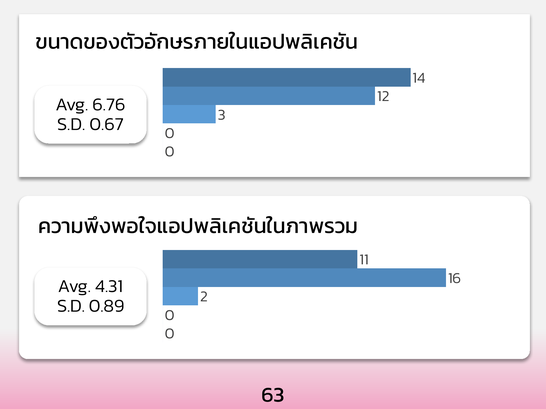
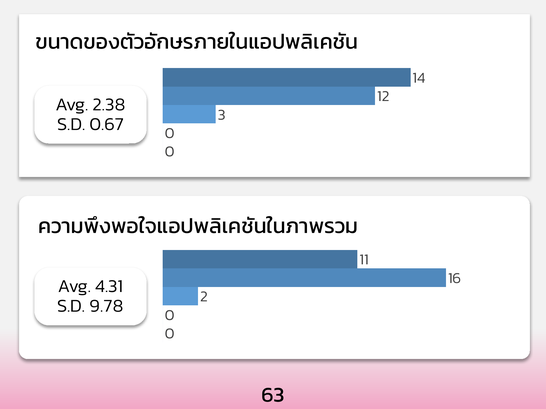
6.76: 6.76 -> 2.38 (109, 105)
0.89: 0.89 -> 9.78 (106, 306)
